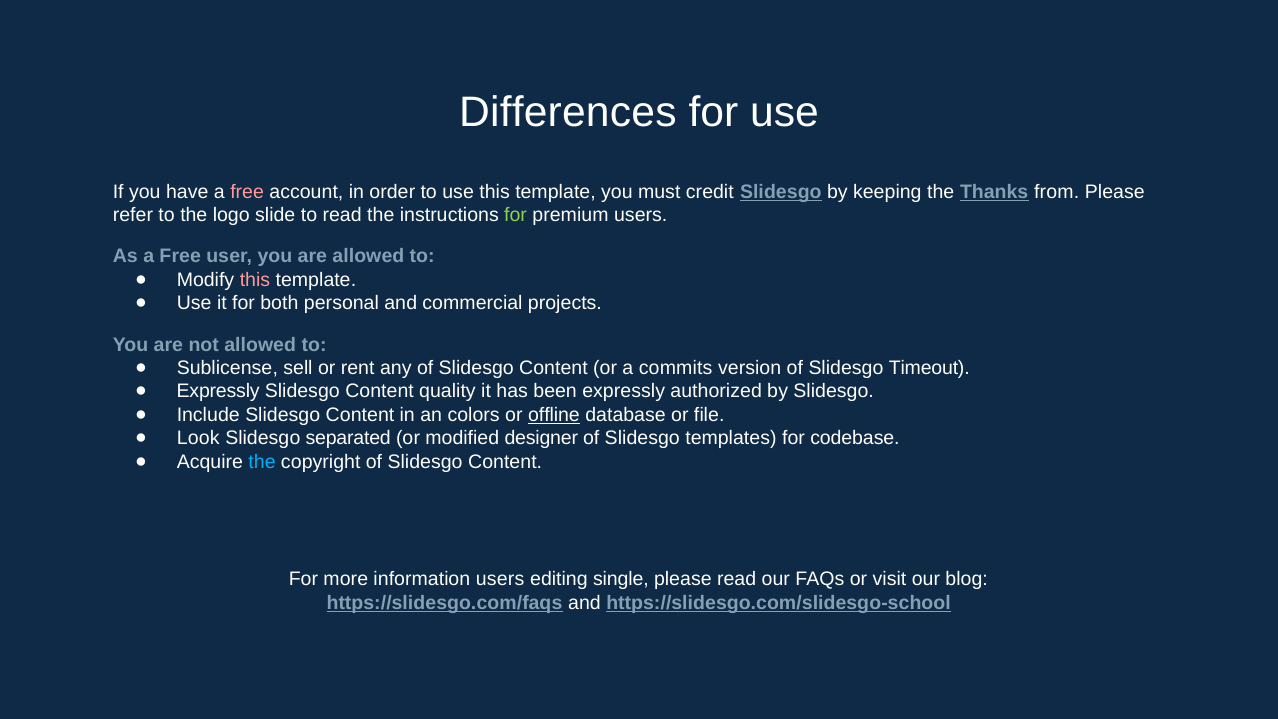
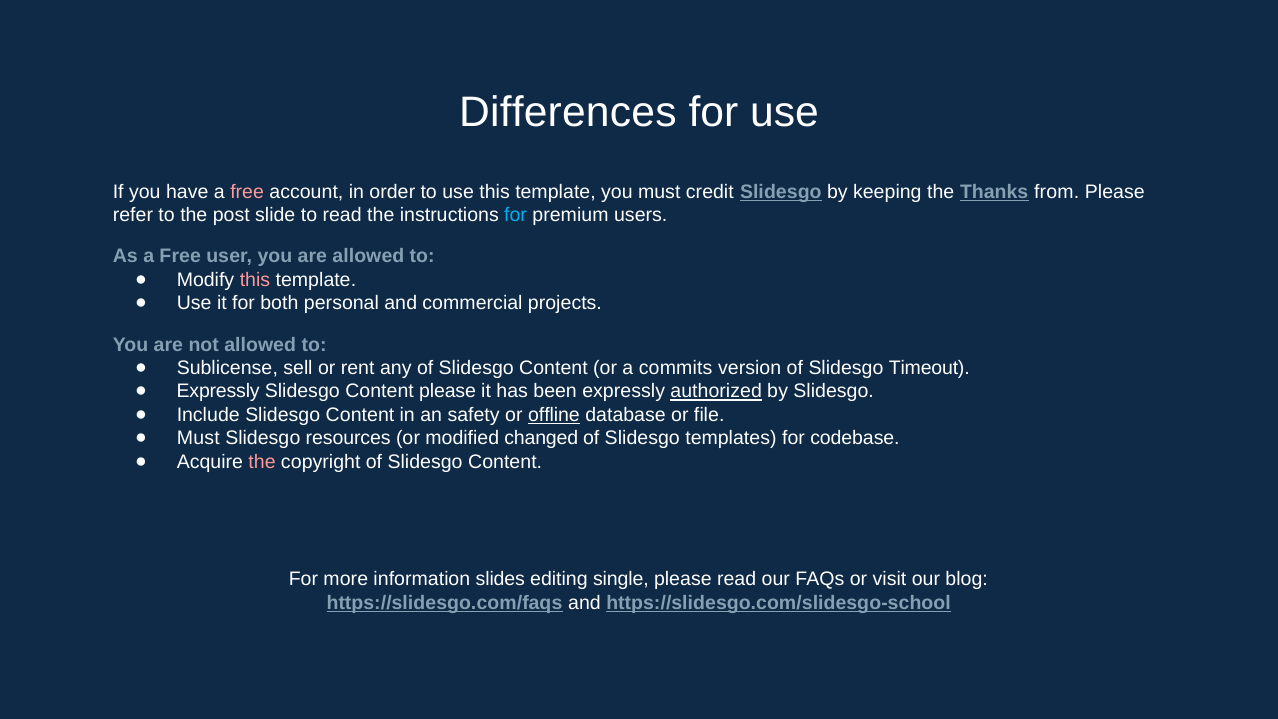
logo: logo -> post (231, 215)
for colour: light green -> light blue (516, 215)
Content quality: quality -> please (448, 391)
authorized underline: none -> present (716, 391)
colors: colors -> safety (474, 415)
Look: Look -> Must (198, 438)
separated: separated -> resources (348, 438)
designer: designer -> changed (541, 438)
the colour: light blue -> pink (262, 462)
information users: users -> slides (500, 579)
